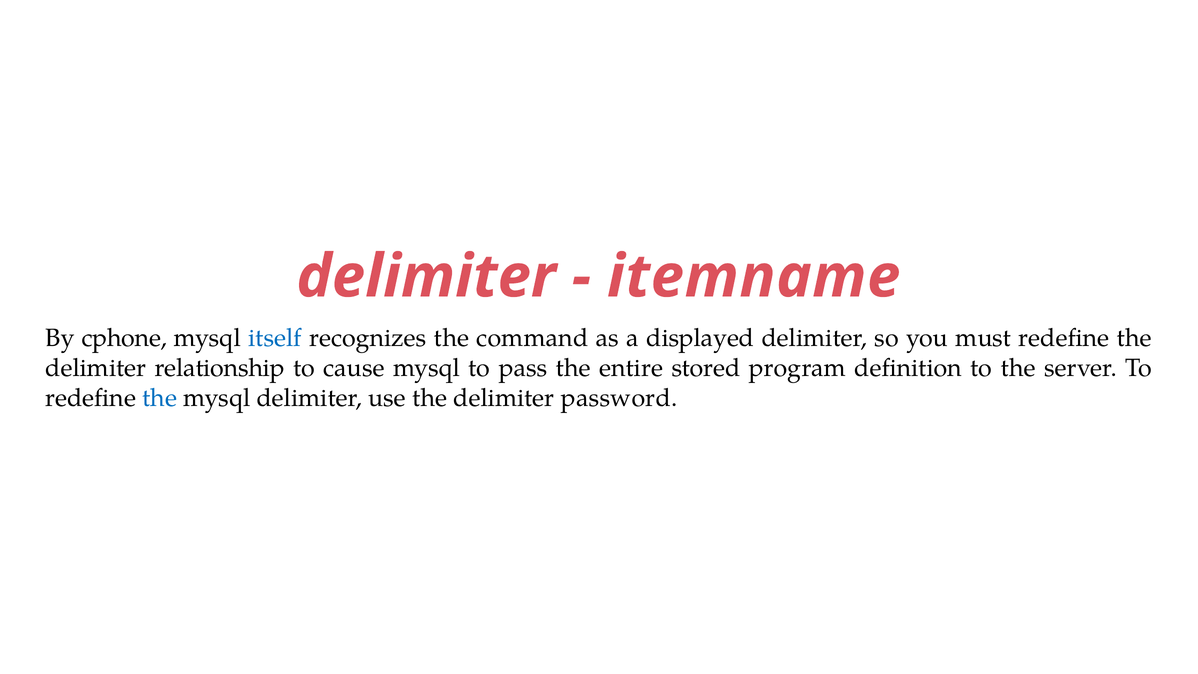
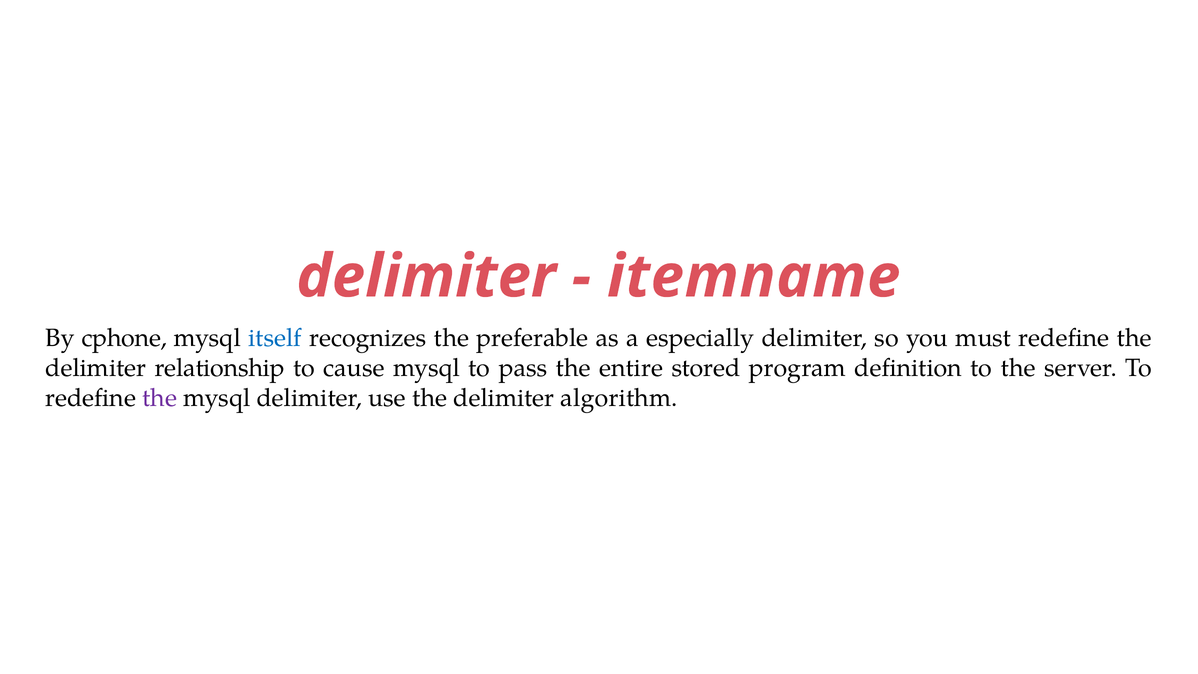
command: command -> preferable (532, 338)
displayed: displayed -> especially (700, 338)
the colour: blue -> purple (160, 398)
password: password -> algorithm (619, 398)
